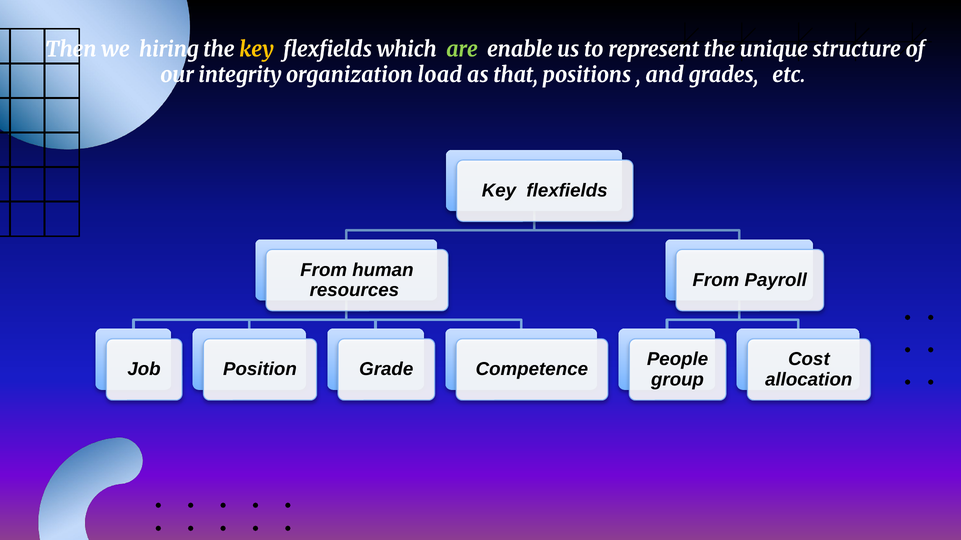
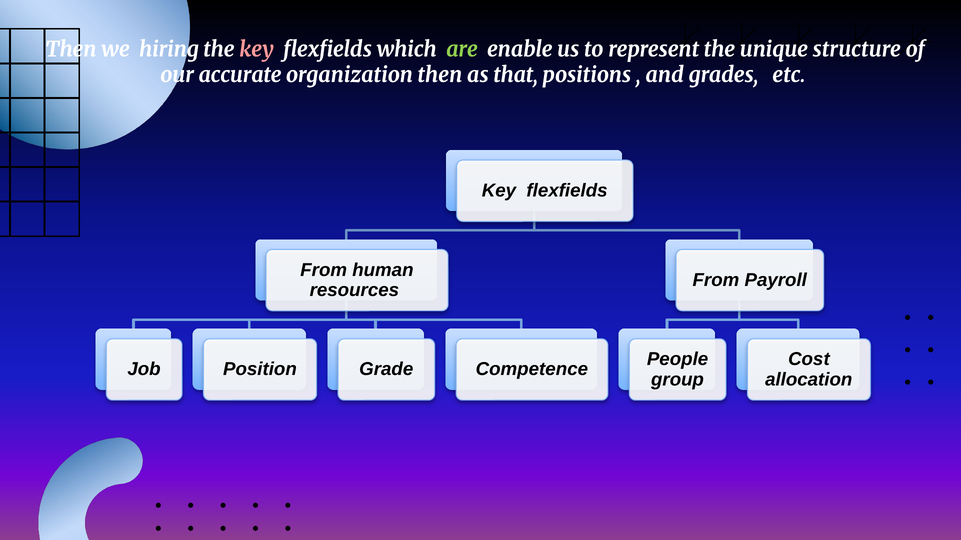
key colour: yellow -> pink (257, 49)
integrity: integrity -> accurate (240, 75)
organization load: load -> then (440, 75)
